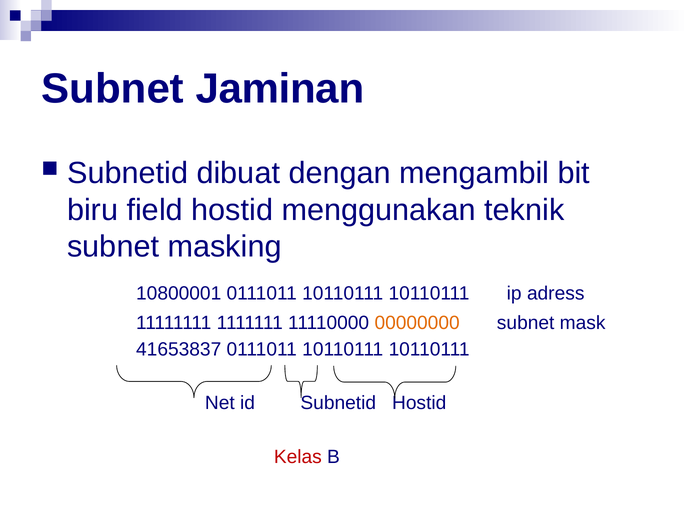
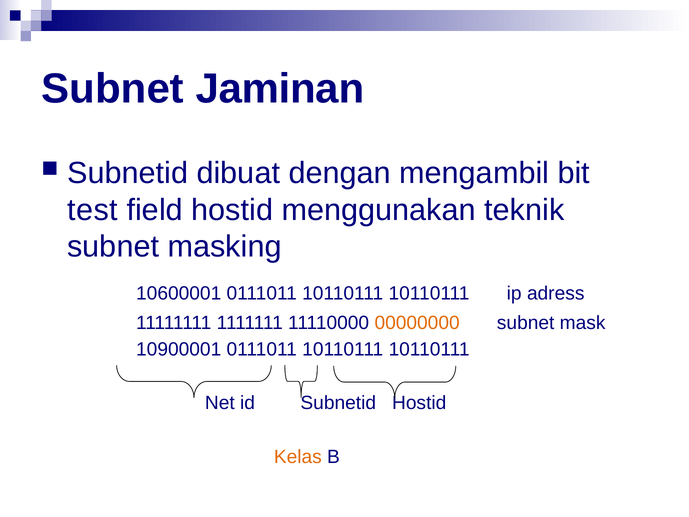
biru: biru -> test (93, 210)
10800001: 10800001 -> 10600001 (179, 293)
41653837: 41653837 -> 10900001 (179, 349)
Kelas colour: red -> orange (298, 457)
